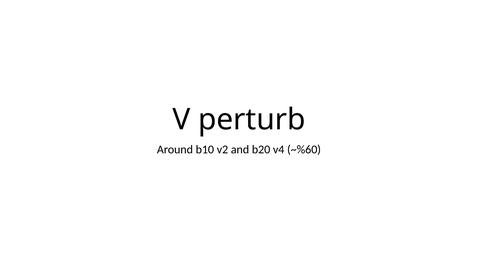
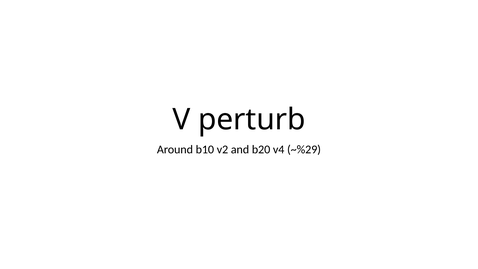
~%60: ~%60 -> ~%29 (304, 149)
